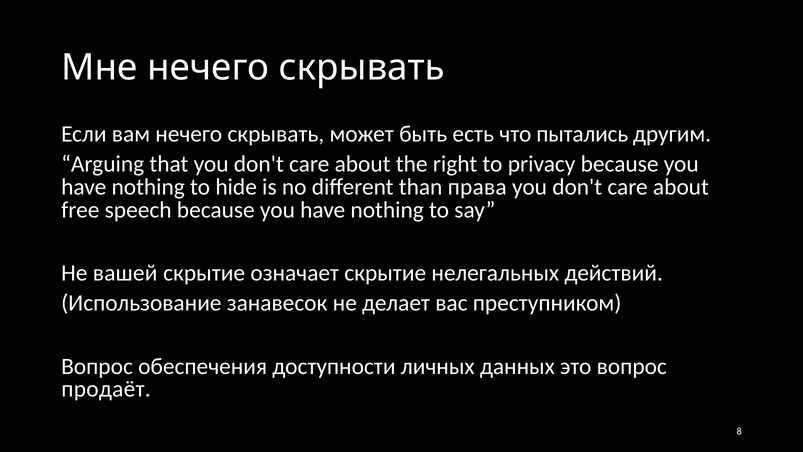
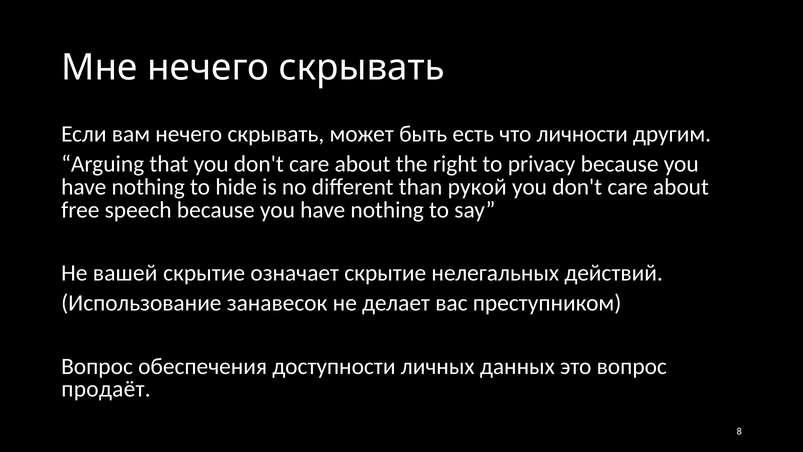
пытались: пытались -> личности (582, 134)
права: права -> рукой (477, 187)
